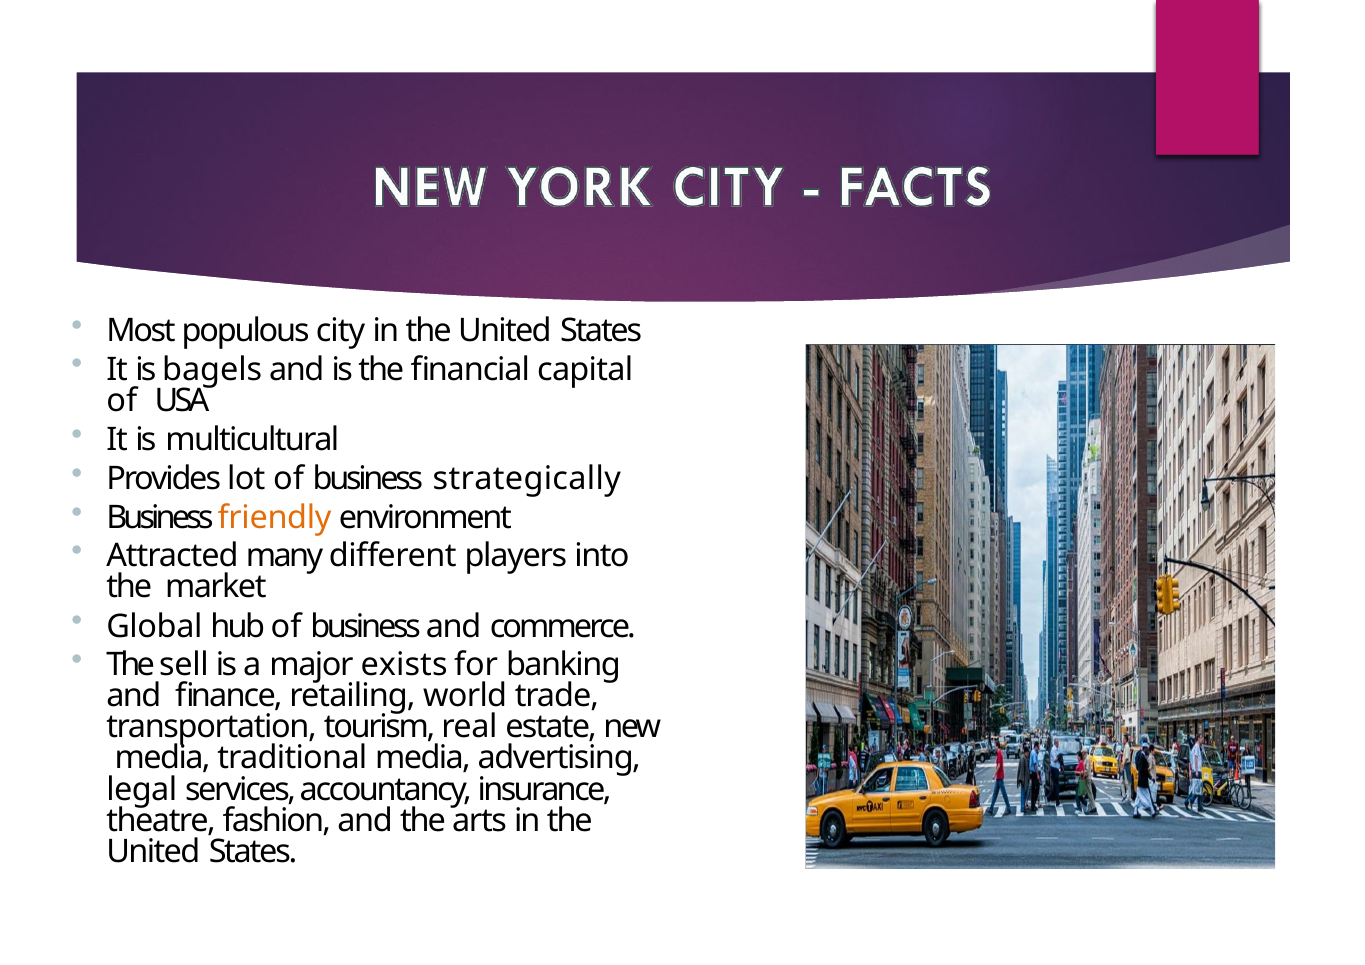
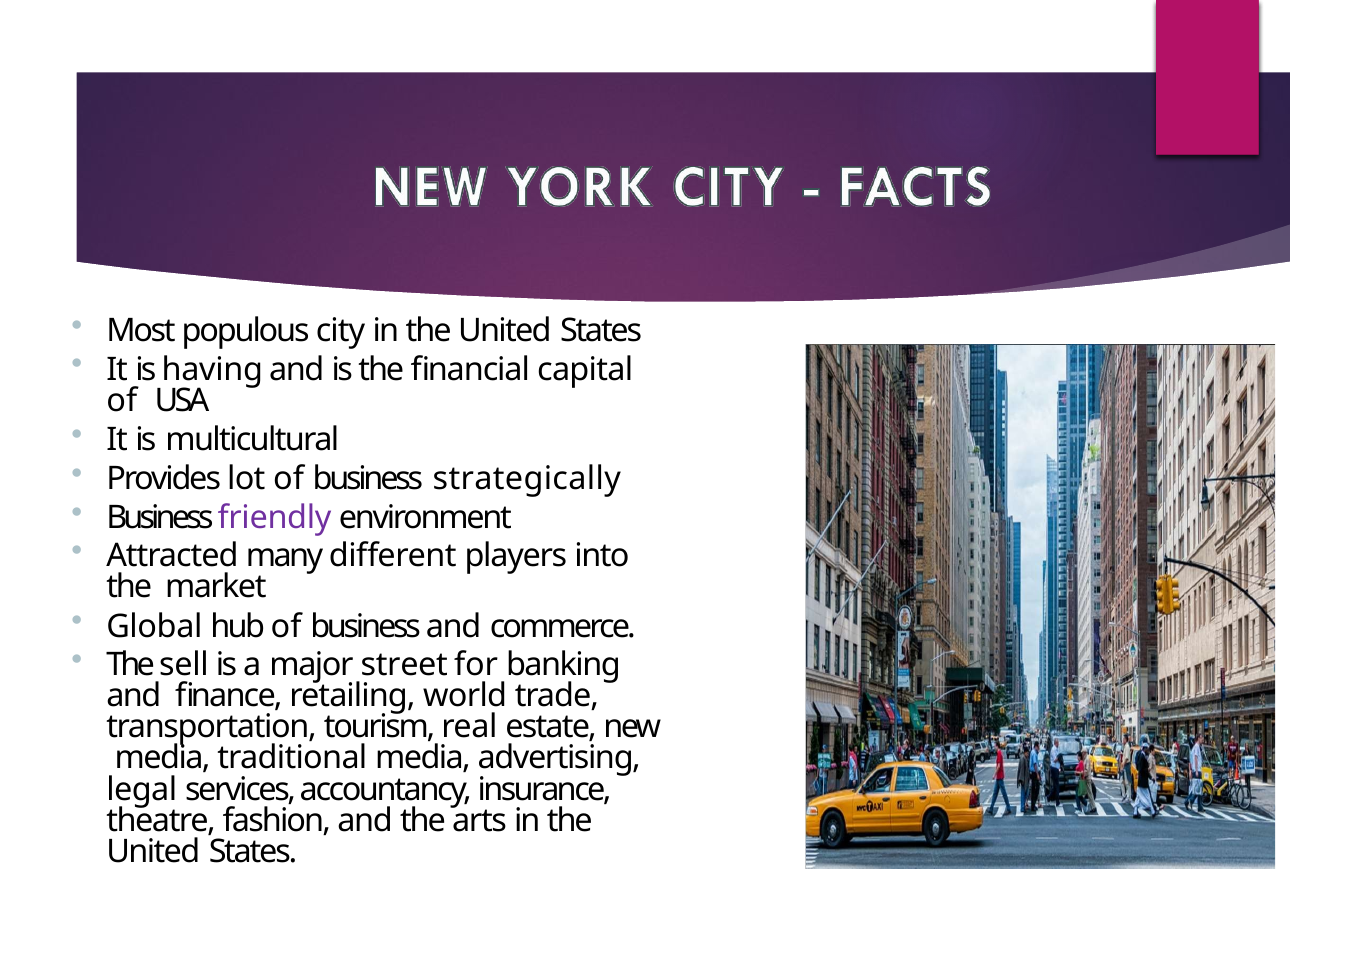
bagels: bagels -> having (212, 370)
friendly colour: orange -> purple (275, 518)
exists: exists -> street (404, 665)
